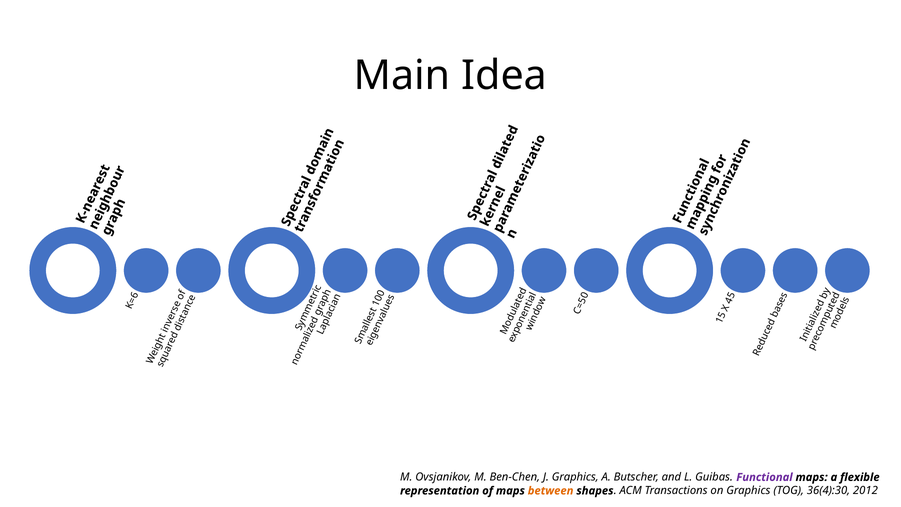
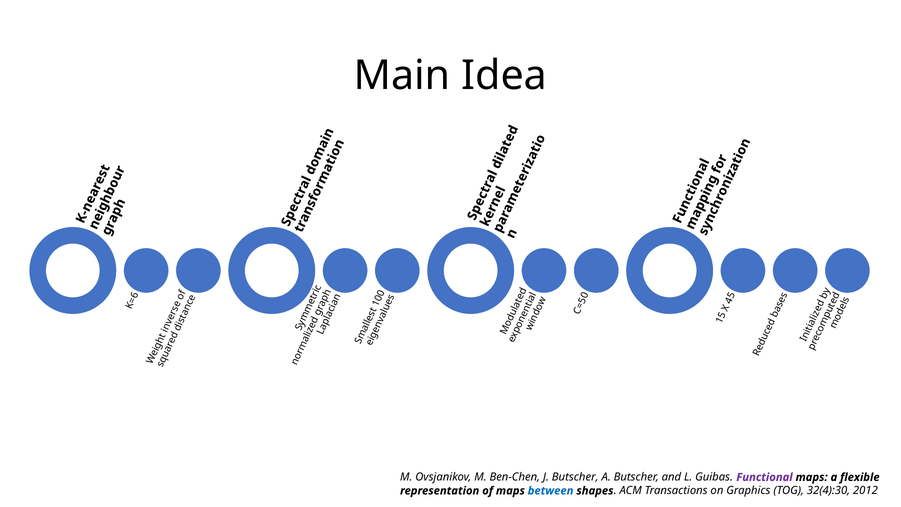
J Graphics: Graphics -> Butscher (575, 477)
between colour: orange -> blue (551, 491)
36(4):30: 36(4):30 -> 32(4):30 (828, 491)
